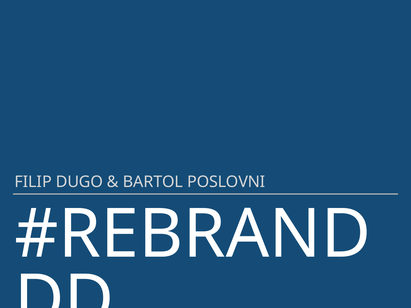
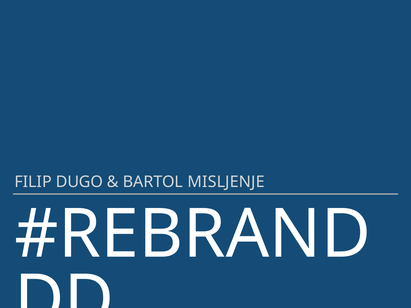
POSLOVNI: POSLOVNI -> MISLJENJE (226, 182)
